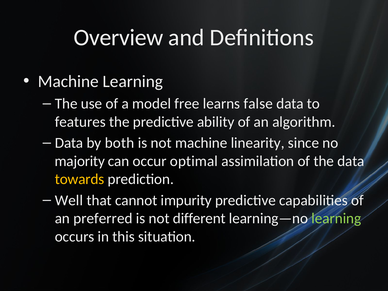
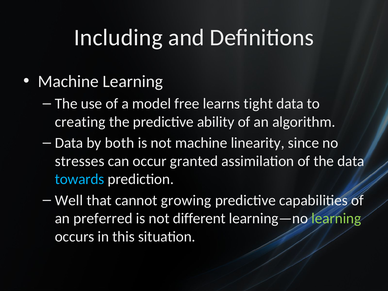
Overview: Overview -> Including (118, 38)
false: false -> tight (258, 104)
features: features -> creating (80, 122)
majority: majority -> stresses (80, 161)
optimal: optimal -> granted (194, 161)
towards colour: yellow -> light blue (80, 179)
impurity: impurity -> growing (186, 200)
